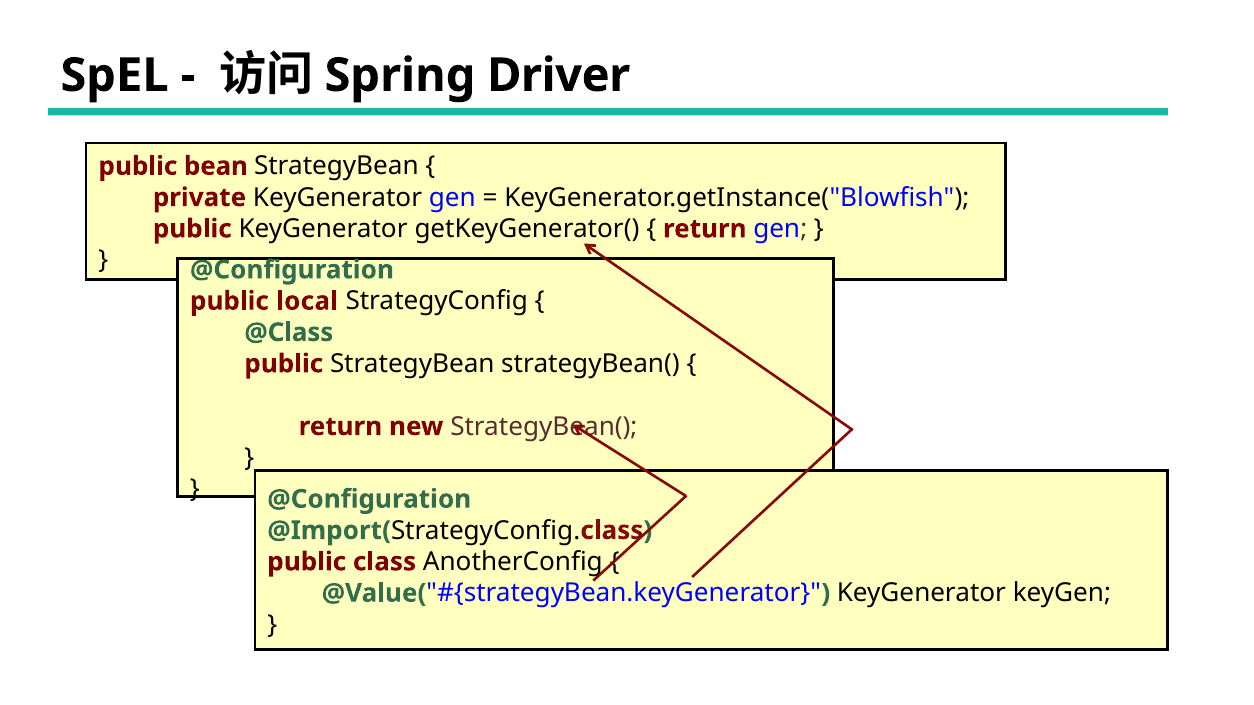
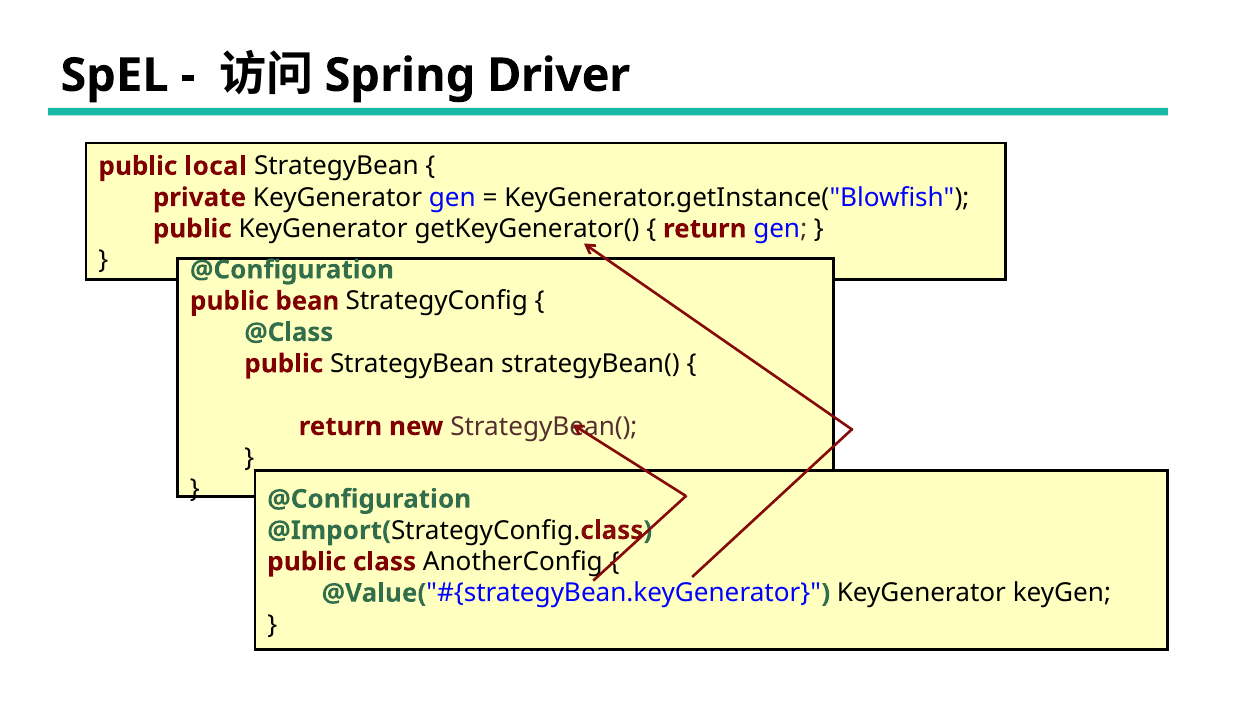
bean: bean -> local (216, 166)
local: local -> bean (307, 301)
